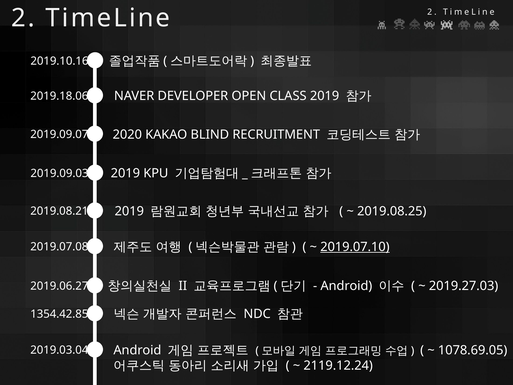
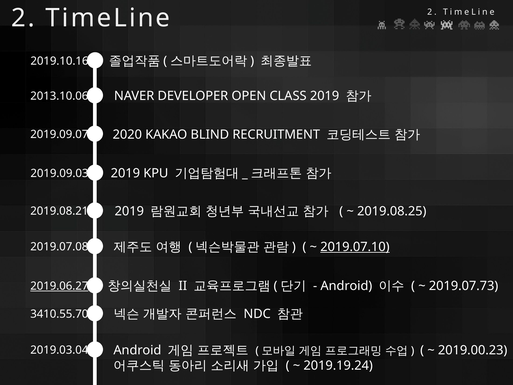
2019.18.06: 2019.18.06 -> 2013.10.06 (59, 96)
2019.06.27 underline: none -> present (59, 286)
2019.27.03: 2019.27.03 -> 2019.07.73 (464, 286)
1354.42.85: 1354.42.85 -> 3410.55.70 (59, 314)
1078.69.05: 1078.69.05 -> 2019.00.23 (473, 350)
2119.12.24: 2119.12.24 -> 2019.19.24 (338, 365)
